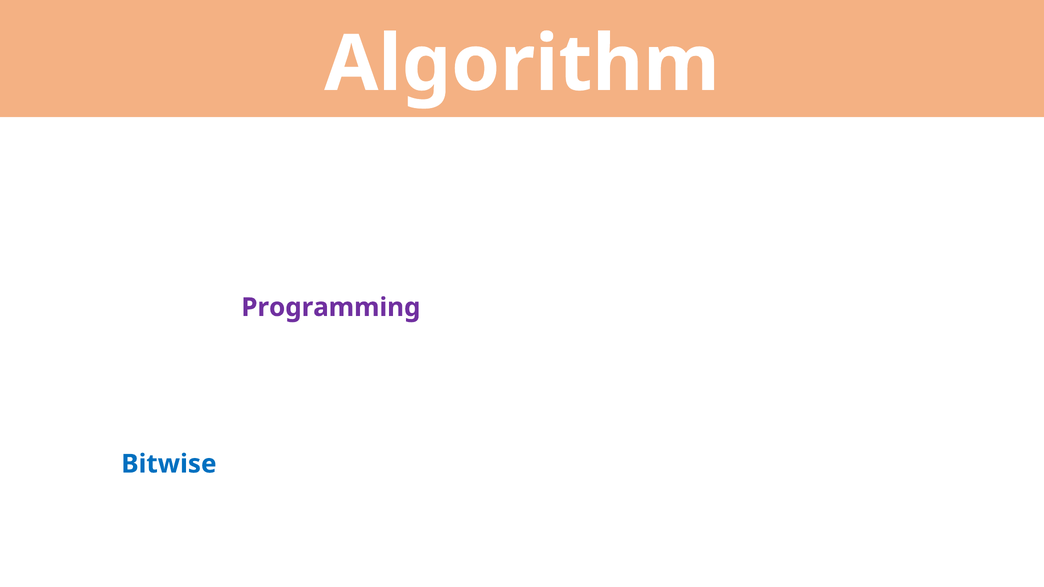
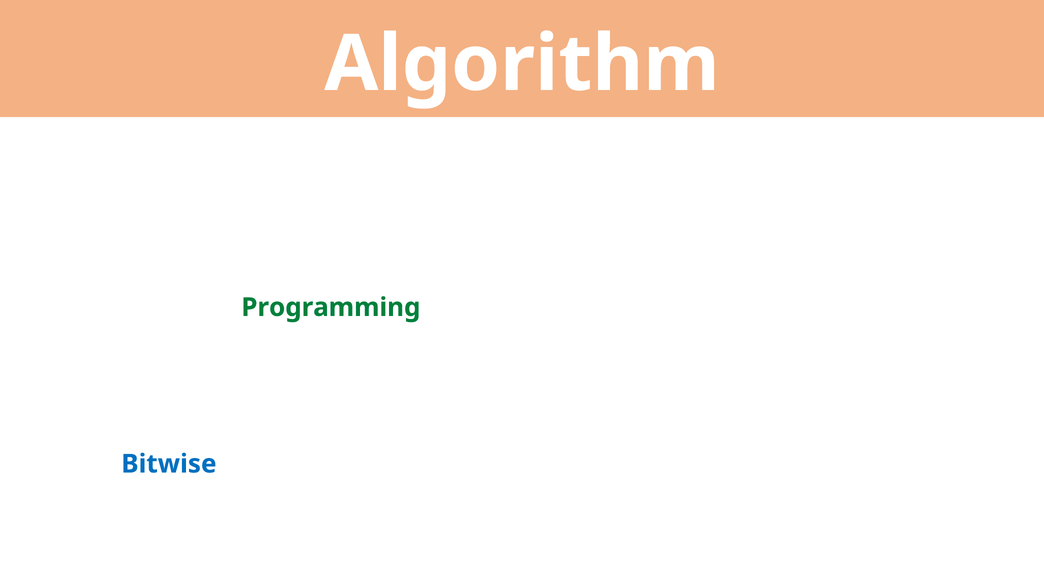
Programming colour: purple -> green (331, 308)
